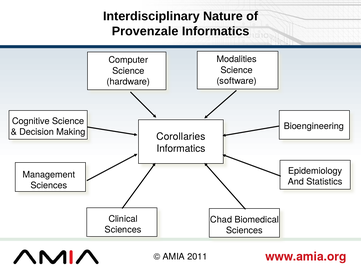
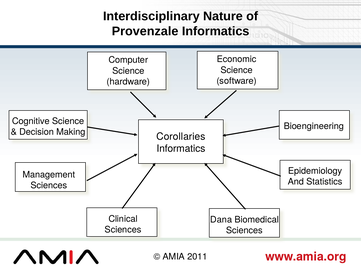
Modalities: Modalities -> Economic (237, 59)
Chad: Chad -> Dana (221, 219)
